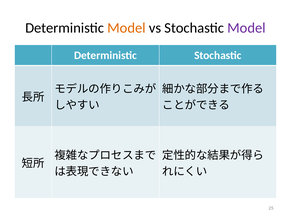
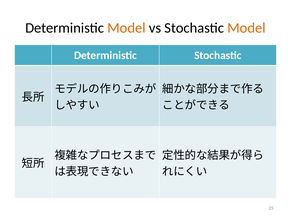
Model colour: purple -> orange (246, 28)
